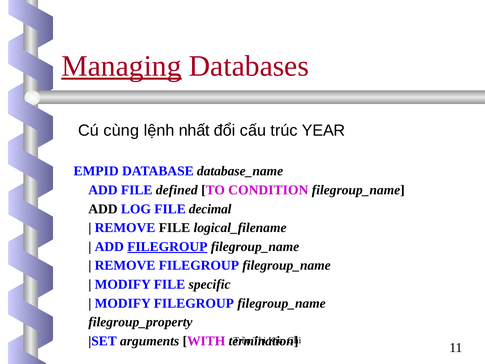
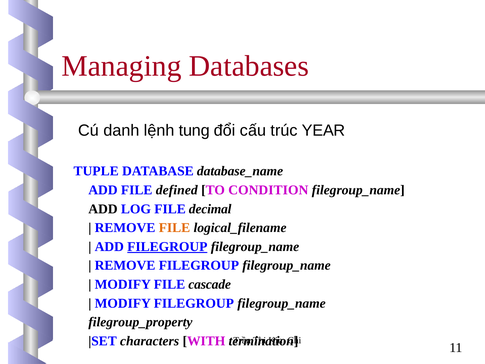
Managing underline: present -> none (121, 66)
cùng: cùng -> danh (121, 130)
nhất: nhất -> tung (194, 130)
EMPID: EMPID -> TUPLE (96, 171)
FILE colour: black -> orange (174, 228)
specific: specific -> cascade (210, 284)
arguments: arguments -> characters (150, 341)
